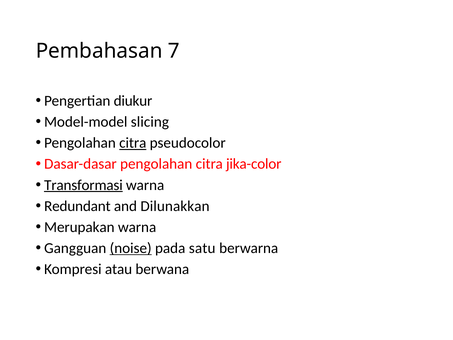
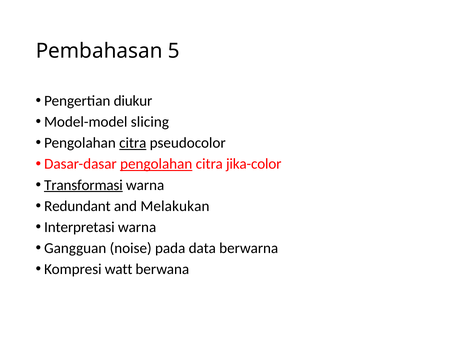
7: 7 -> 5 (174, 51)
pengolahan underline: none -> present (156, 164)
Dilunakkan: Dilunakkan -> Melakukan (175, 206)
Merupakan: Merupakan -> Interpretasi (79, 227)
noise underline: present -> none (131, 248)
satu: satu -> data (202, 248)
atau: atau -> watt (119, 269)
